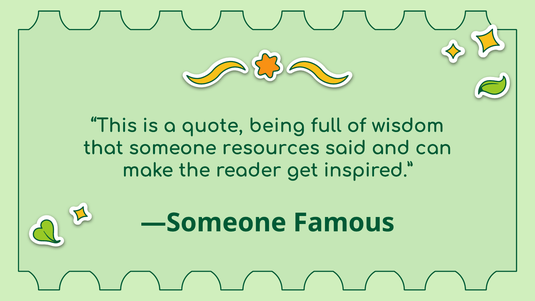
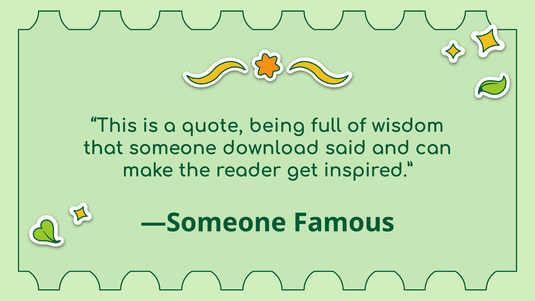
resources: resources -> download (271, 148)
